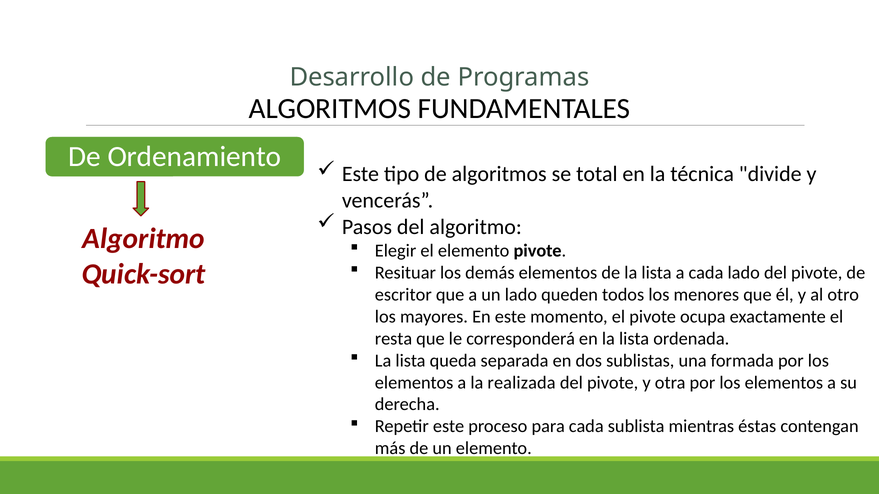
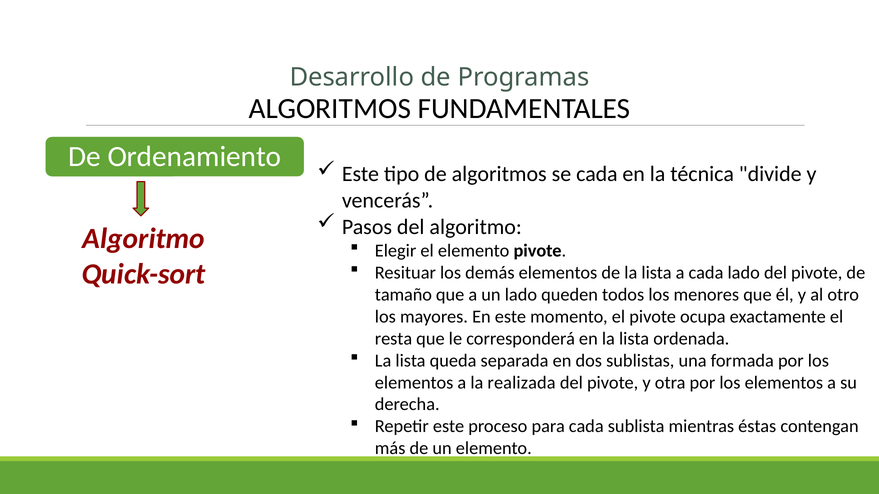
se total: total -> cada (597, 174)
escritor: escritor -> tamaño (403, 295)
